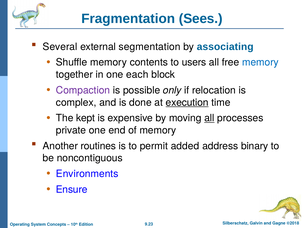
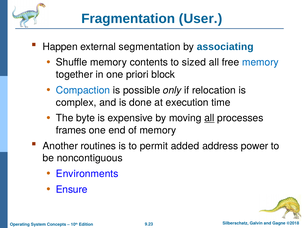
Sees: Sees -> User (201, 19)
Several: Several -> Happen (60, 47)
users: users -> sized (194, 62)
each: each -> priori (137, 75)
Compaction colour: purple -> blue (83, 90)
execution underline: present -> none (187, 102)
kept: kept -> byte (86, 118)
private: private -> frames (71, 130)
binary: binary -> power (255, 146)
